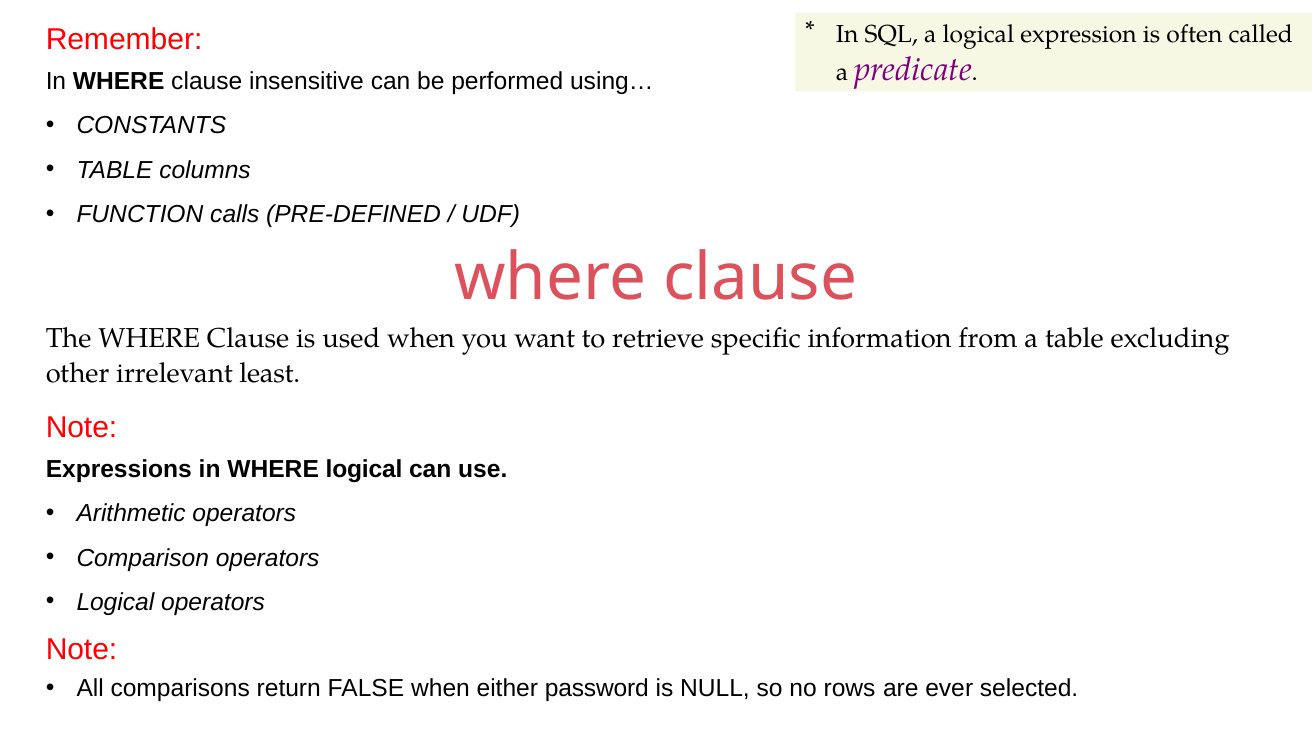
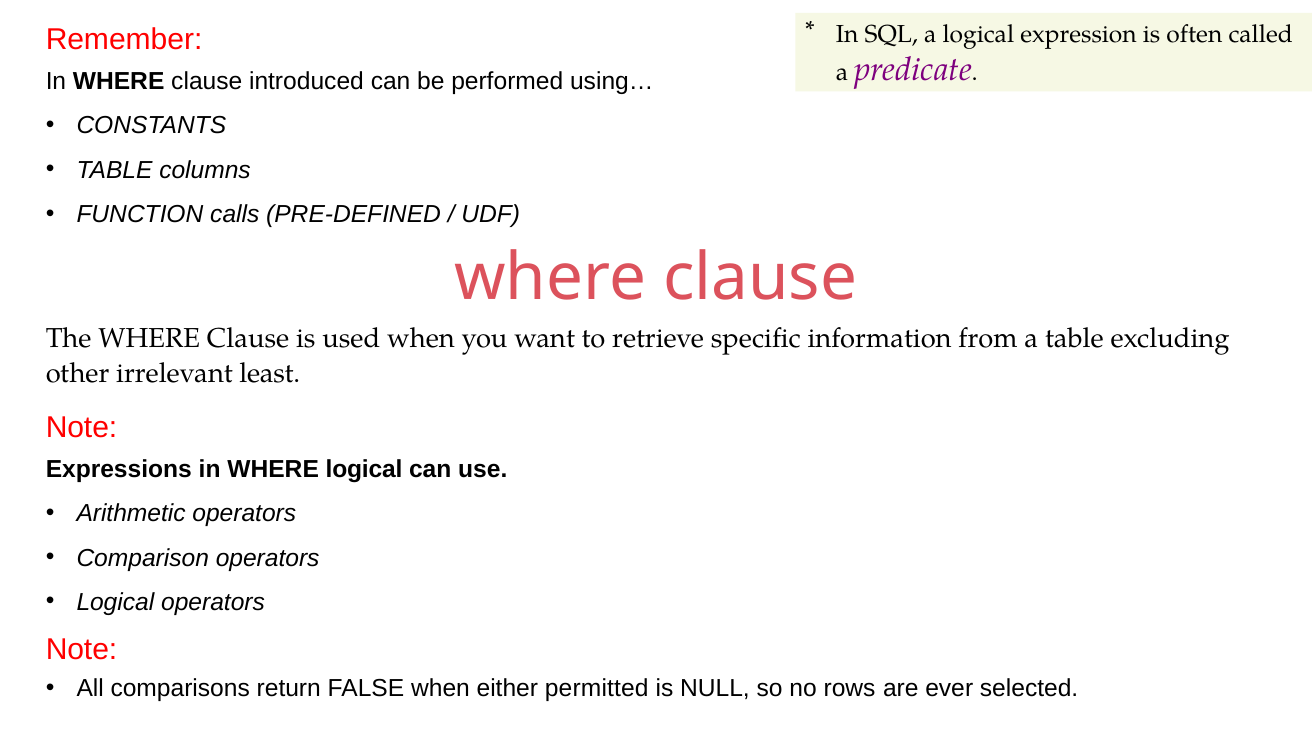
insensitive: insensitive -> introduced (306, 81)
password: password -> permitted (597, 689)
